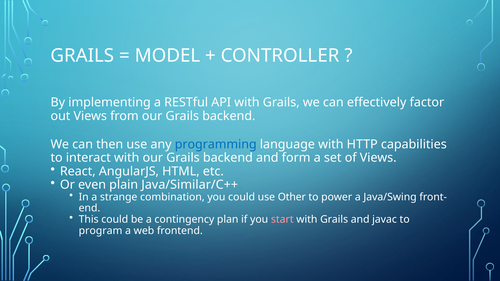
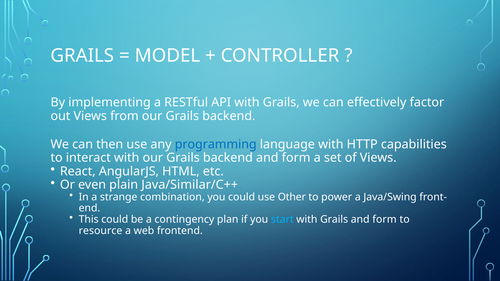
start colour: pink -> light blue (282, 220)
Grails and javac: javac -> form (384, 220)
program: program -> resource (101, 231)
